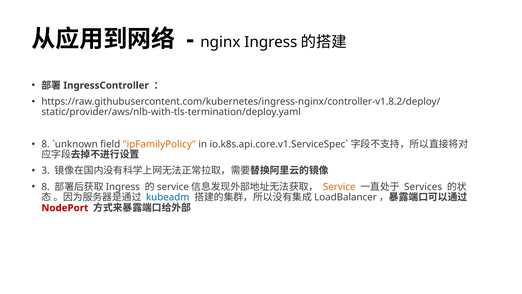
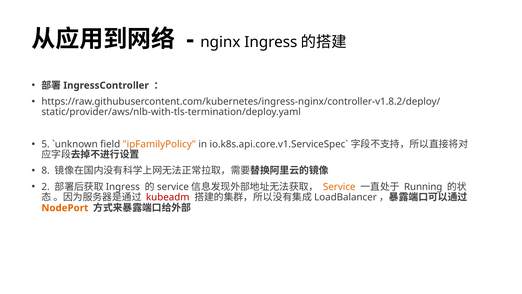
8: 8 -> 5 (46, 144)
3: 3 -> 8 (46, 171)
8: 8 -> 2 (46, 187)
Services: Services -> Running (423, 187)
kubeadm colour: blue -> red (168, 197)
NodePort colour: red -> orange (65, 208)
